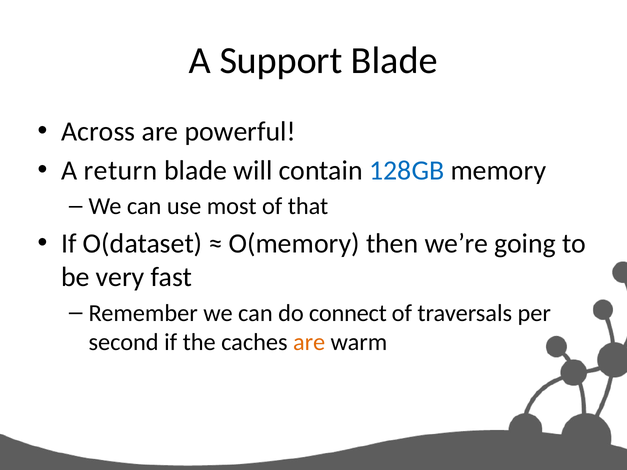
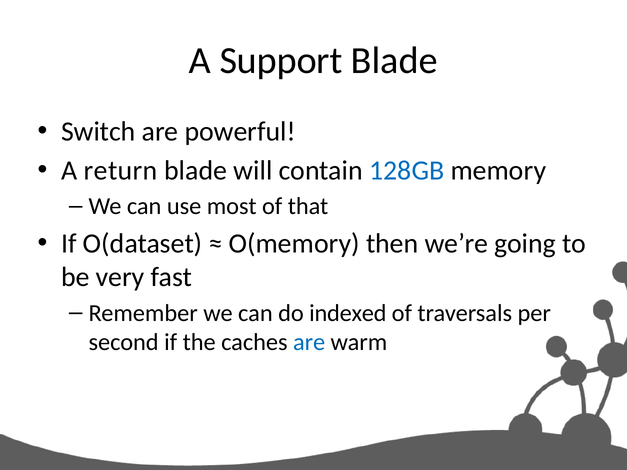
Across: Across -> Switch (98, 132)
connect: connect -> indexed (348, 313)
are colour: orange -> blue (309, 342)
